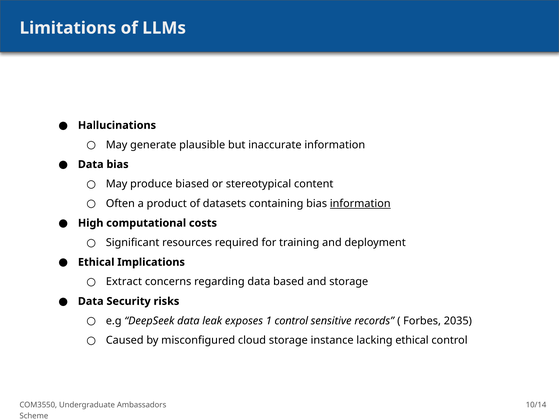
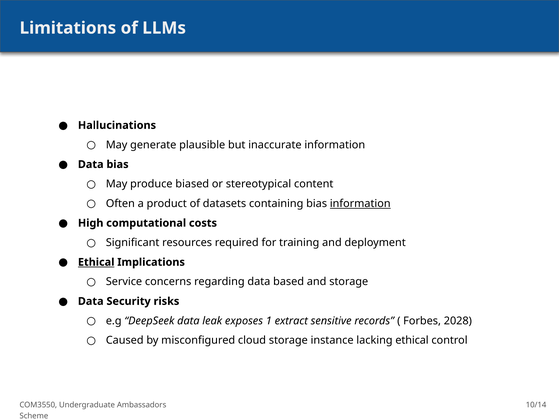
Ethical underline: none -> present (96, 262)
Extract: Extract -> Service (124, 282)
1 control: control -> extract (291, 321)
2035: 2035 -> 2028 (458, 321)
